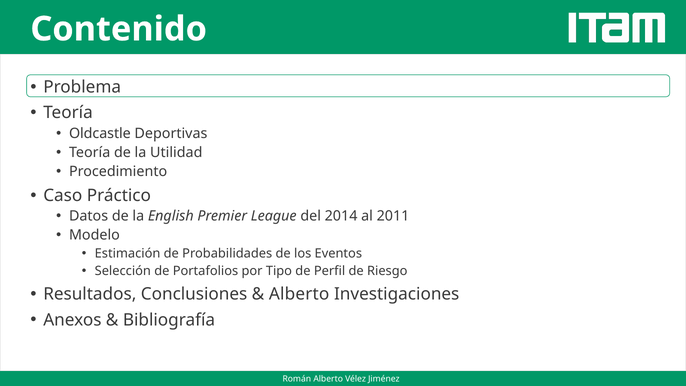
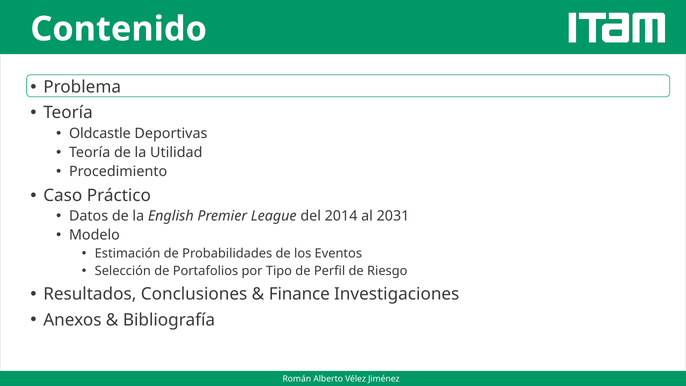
2011: 2011 -> 2031 (393, 216)
Alberto: Alberto -> Finance (299, 294)
